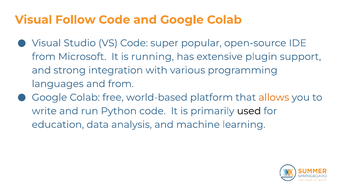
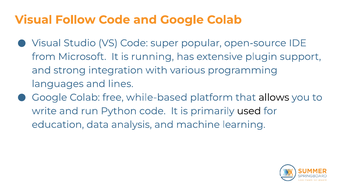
and from: from -> lines (121, 84)
world-based: world-based -> while-based (157, 97)
allows colour: orange -> black (274, 97)
